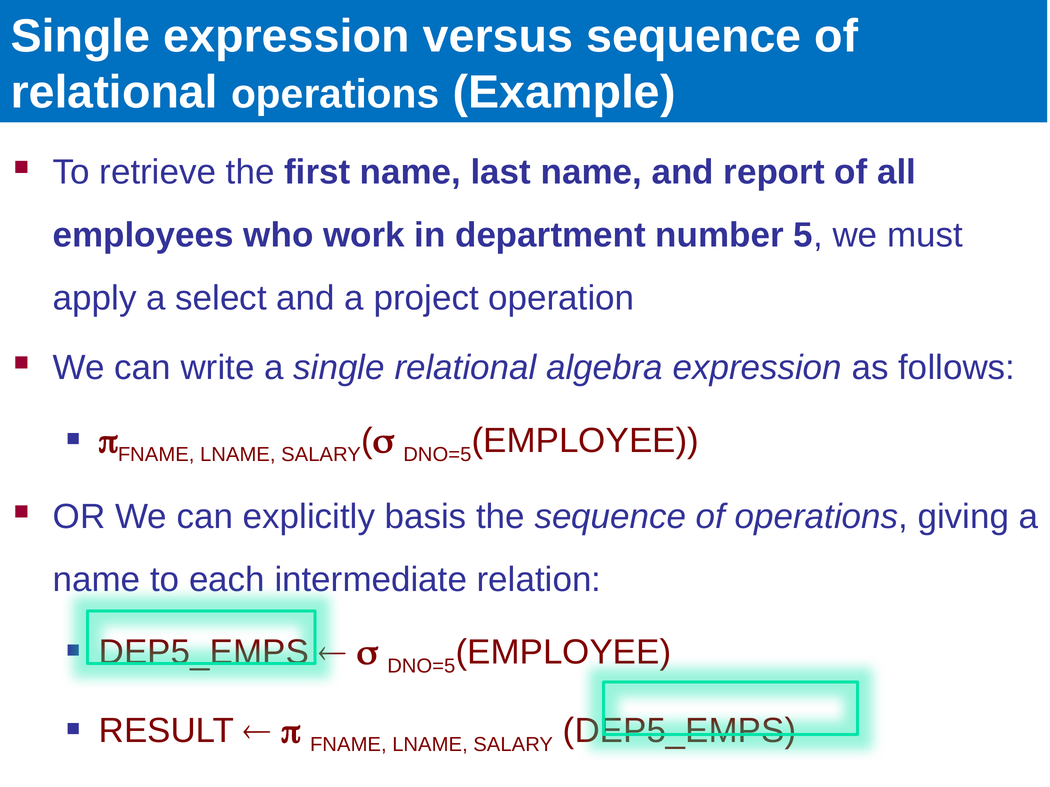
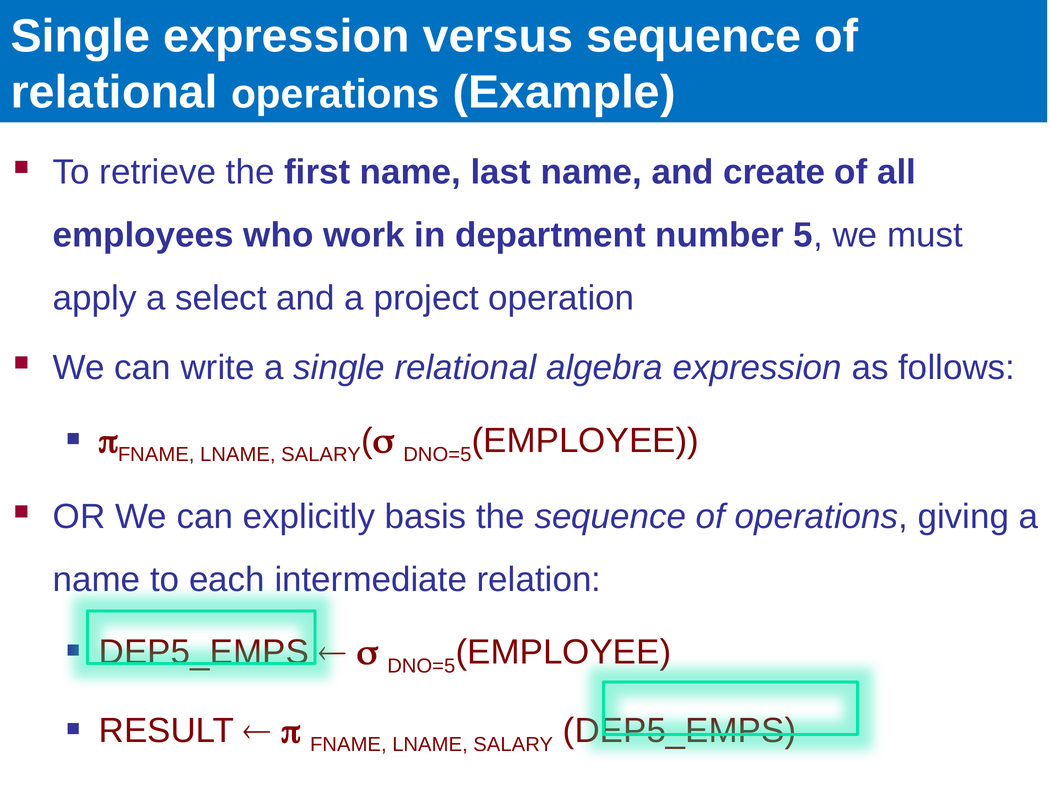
report: report -> create (774, 172)
